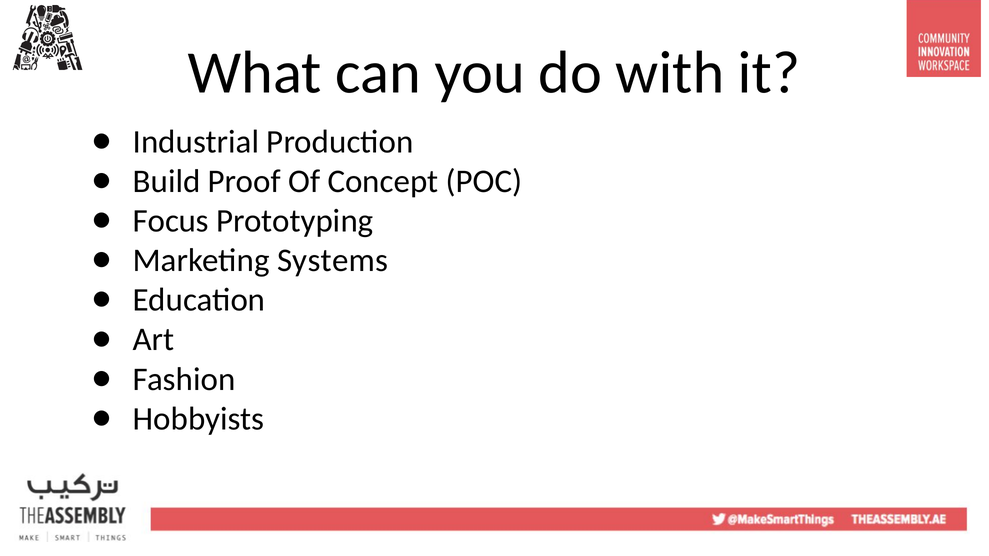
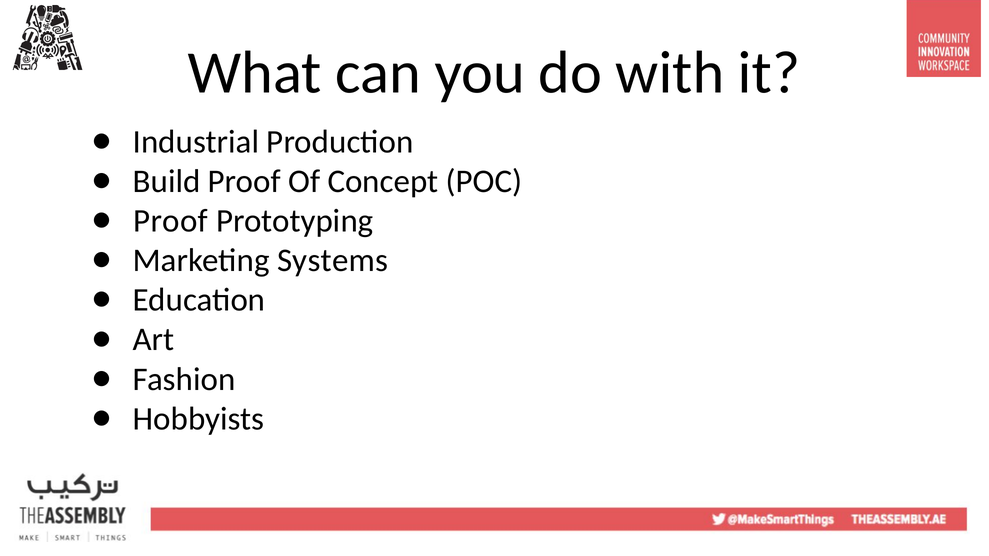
Focus: Focus -> Proof (171, 221)
